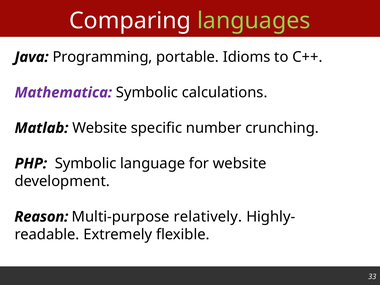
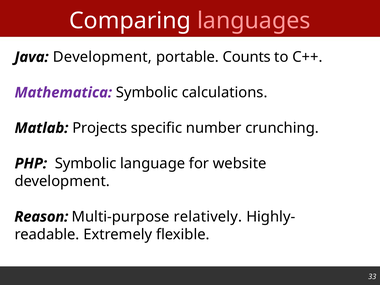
languages colour: light green -> pink (254, 21)
Java Programming: Programming -> Development (102, 57)
Idioms: Idioms -> Counts (247, 57)
Matlab Website: Website -> Projects (100, 128)
